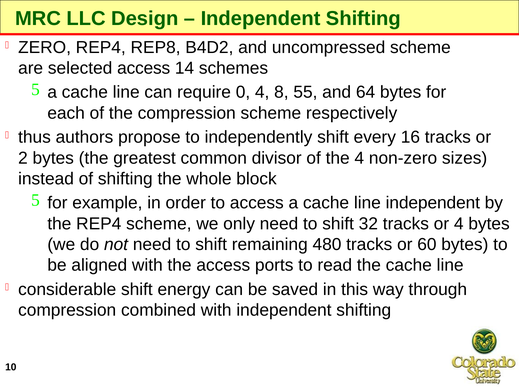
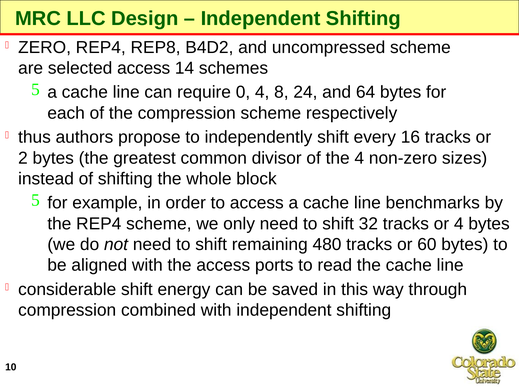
55: 55 -> 24 (305, 92)
line independent: independent -> benchmarks (433, 203)
